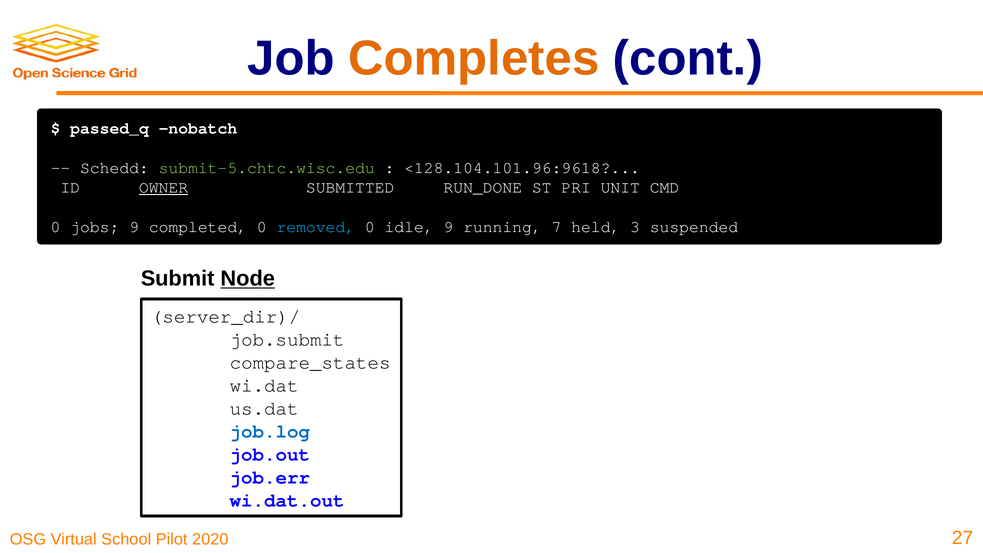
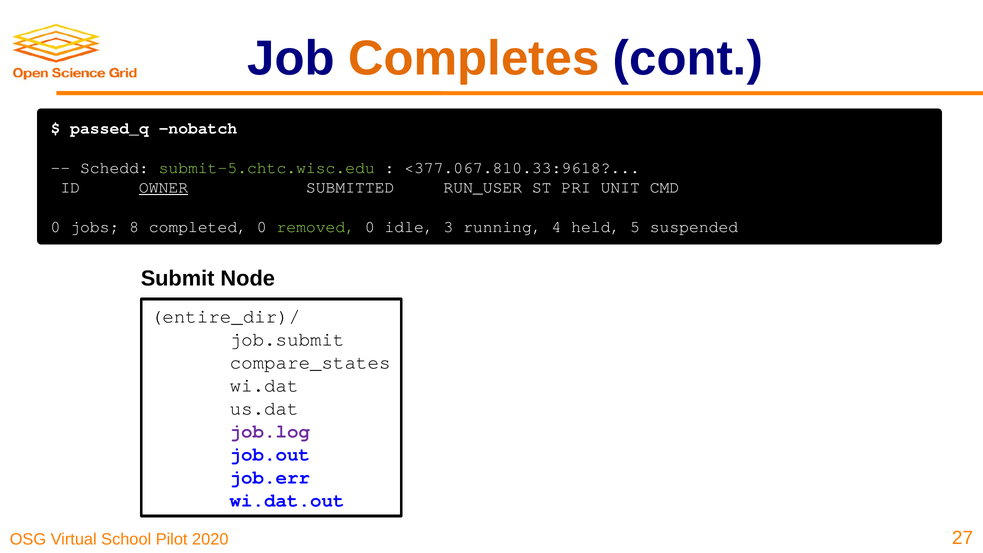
<128.104.101.96:9618: <128.104.101.96:9618 -> <377.067.810.33:9618 (522, 168)
RUN_DONE: RUN_DONE -> RUN_USER (483, 187)
jobs 9: 9 -> 8 (134, 227)
removed colour: light blue -> light green (316, 227)
idle 9: 9 -> 3 (448, 227)
7: 7 -> 4 (556, 227)
3: 3 -> 5 (635, 227)
Node underline: present -> none (248, 279)
server_dir)/: server_dir)/ -> entire_dir)/ (226, 317)
job.log colour: blue -> purple (270, 431)
